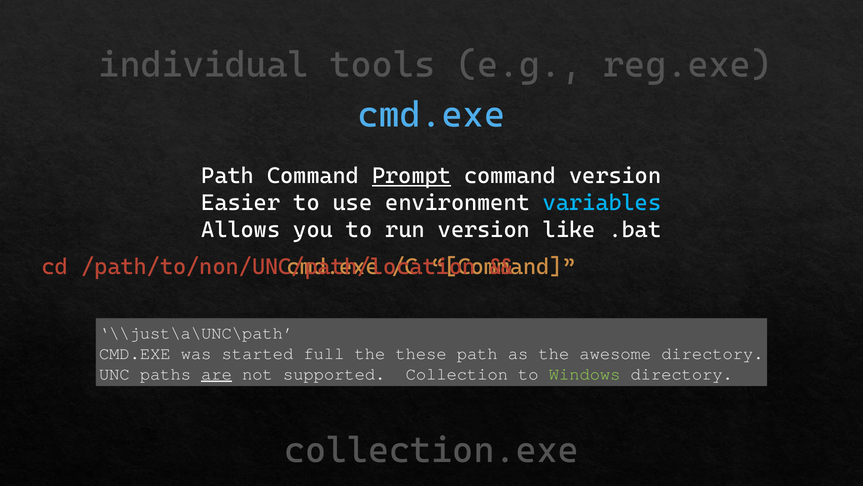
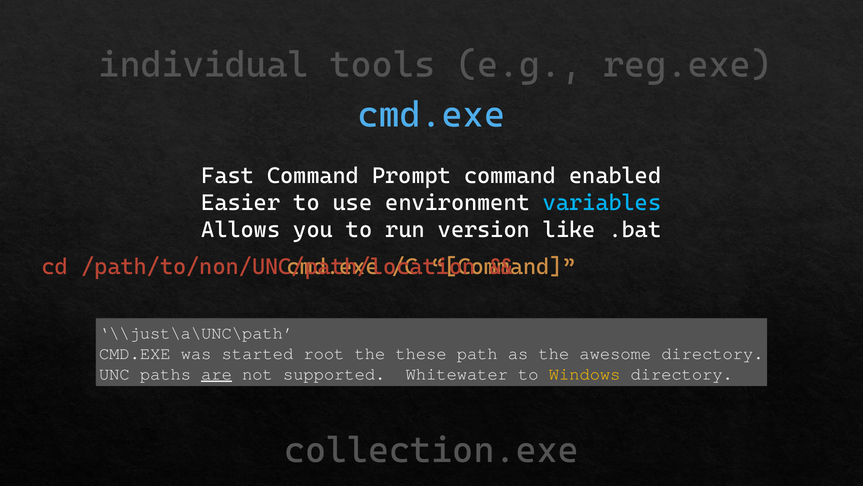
Path: Path -> Fast (228, 176)
Prompt underline: present -> none (412, 176)
command version: version -> enabled (615, 176)
full: full -> root (324, 353)
Collection: Collection -> Whitewater (457, 373)
Windows colour: light green -> yellow (585, 373)
